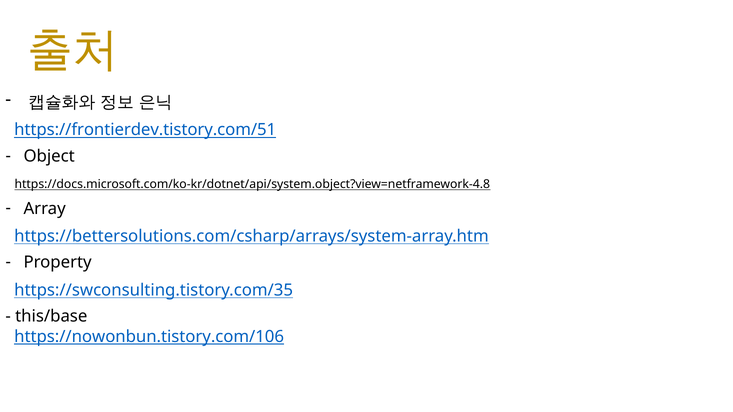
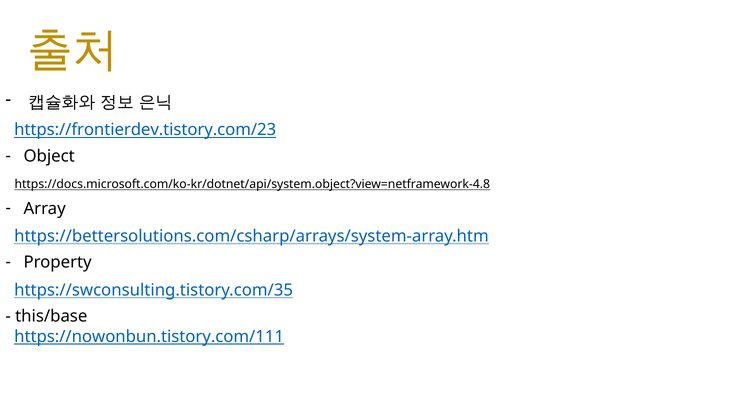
https://frontierdev.tistory.com/51: https://frontierdev.tistory.com/51 -> https://frontierdev.tistory.com/23 (145, 130)
https://nowonbun.tistory.com/106: https://nowonbun.tistory.com/106 -> https://nowonbun.tistory.com/111 (149, 337)
